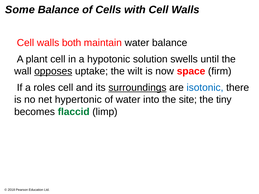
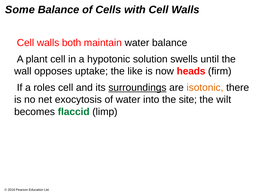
opposes underline: present -> none (53, 71)
wilt: wilt -> like (135, 71)
space: space -> heads (191, 71)
isotonic colour: blue -> orange (205, 88)
hypertonic: hypertonic -> exocytosis (78, 100)
tiny: tiny -> wilt (224, 100)
